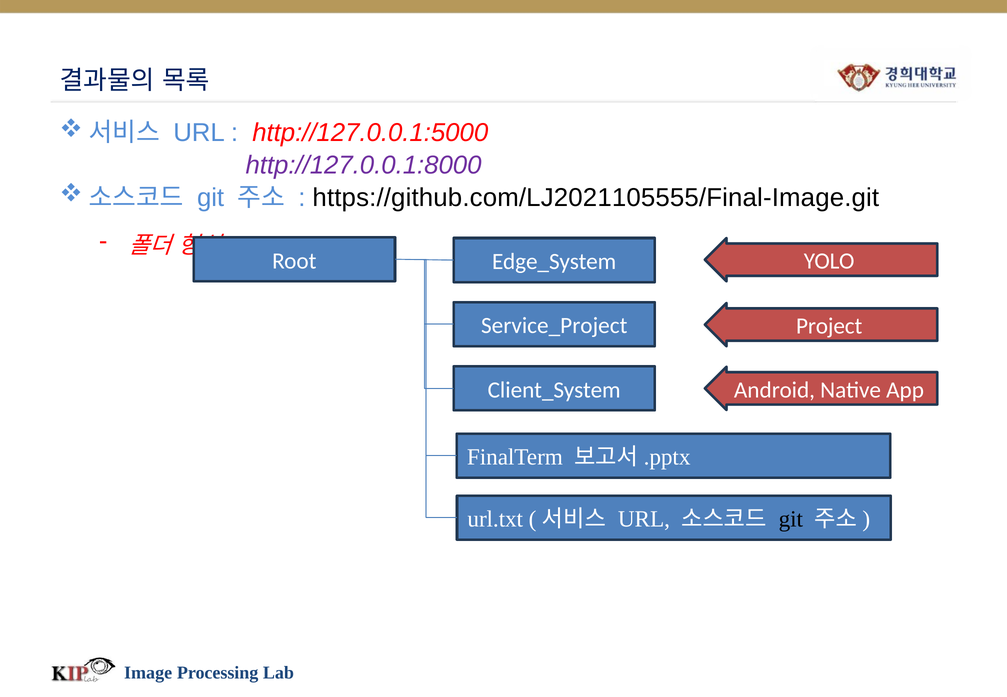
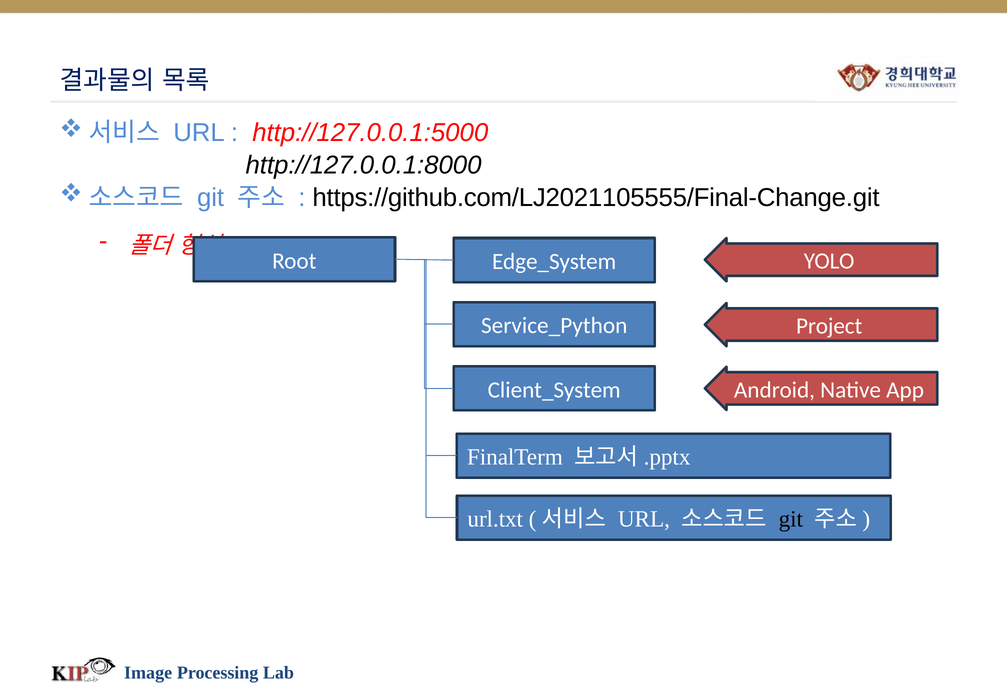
http://127.0.0.1:8000 colour: purple -> black (364, 165)
https://github.com/LJ2021105555/Final-Image.git: https://github.com/LJ2021105555/Final-Image.git -> https://github.com/LJ2021105555/Final-Change.git (596, 198)
Service_Project: Service_Project -> Service_Python (554, 326)
